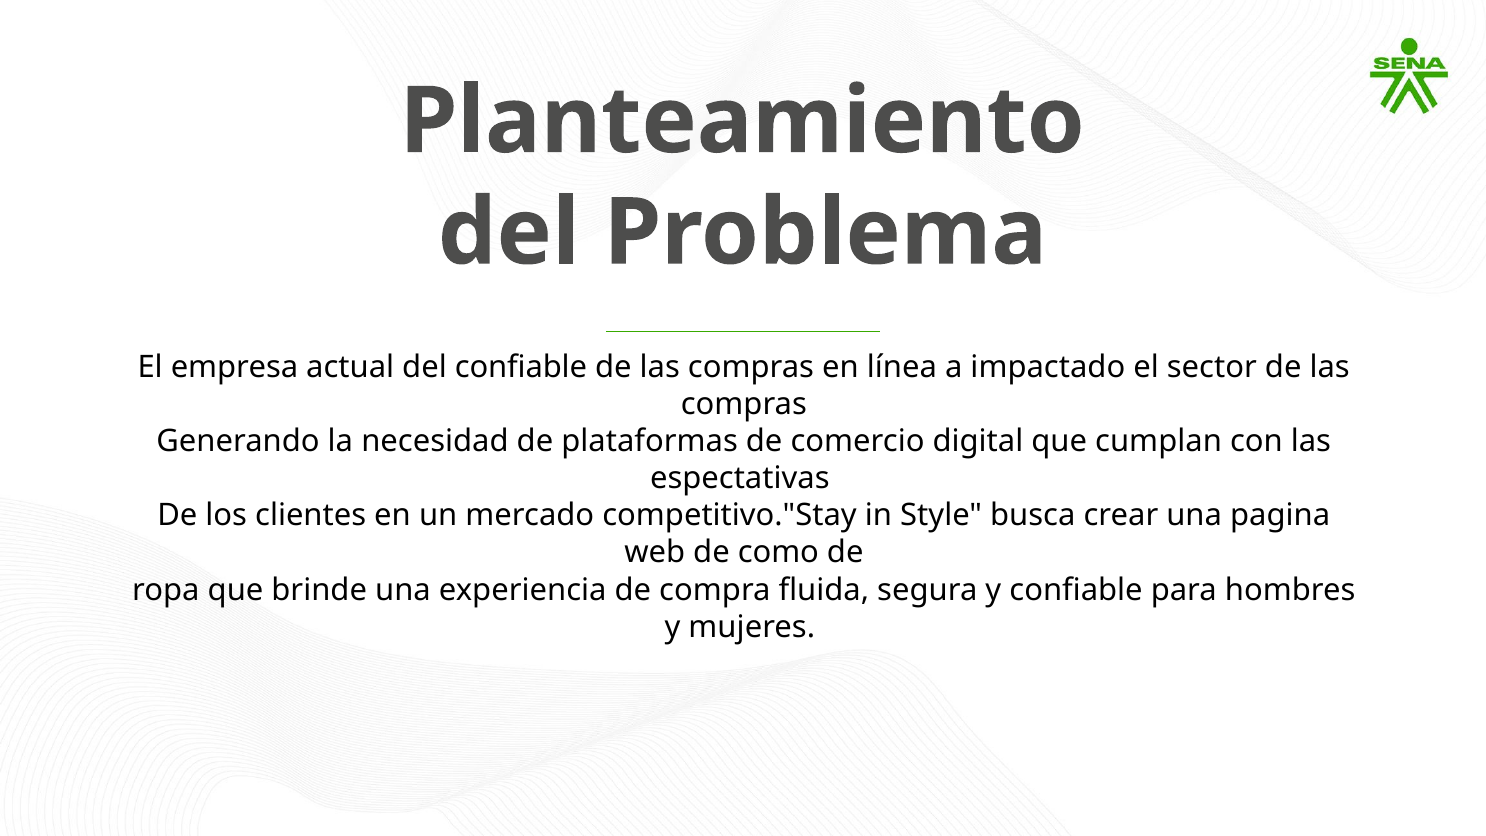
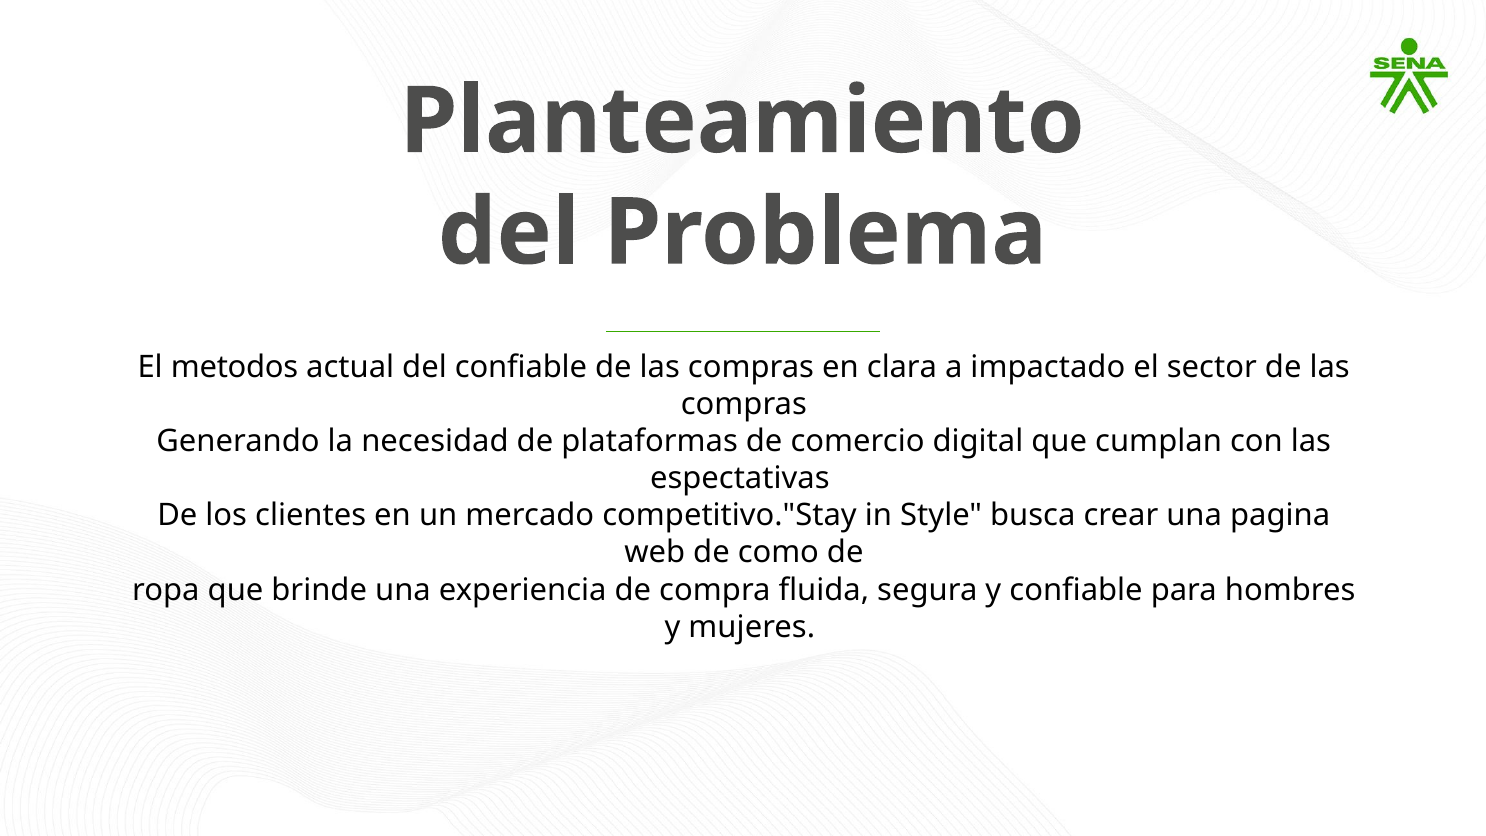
empresa: empresa -> metodos (235, 367)
línea: línea -> clara (902, 367)
